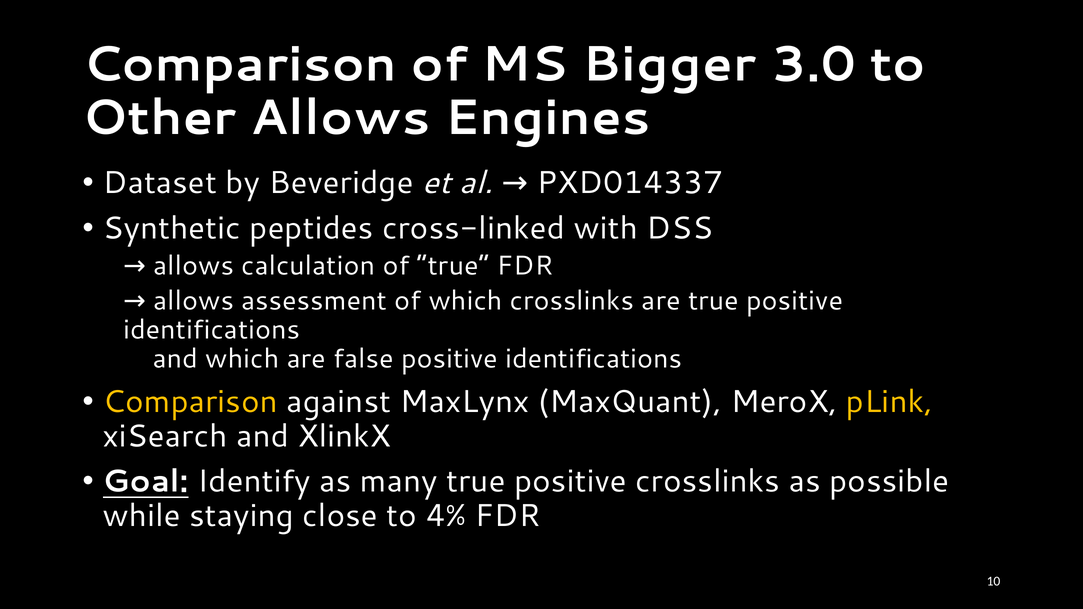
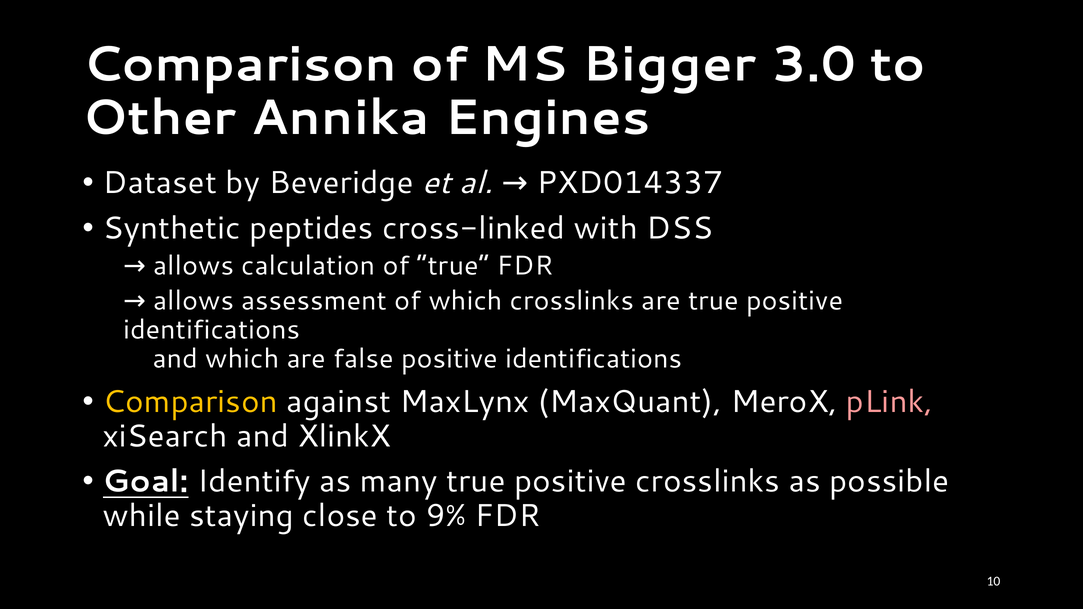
Other Allows: Allows -> Annika (340, 118)
pLink colour: yellow -> pink (889, 402)
4%: 4% -> 9% (446, 516)
